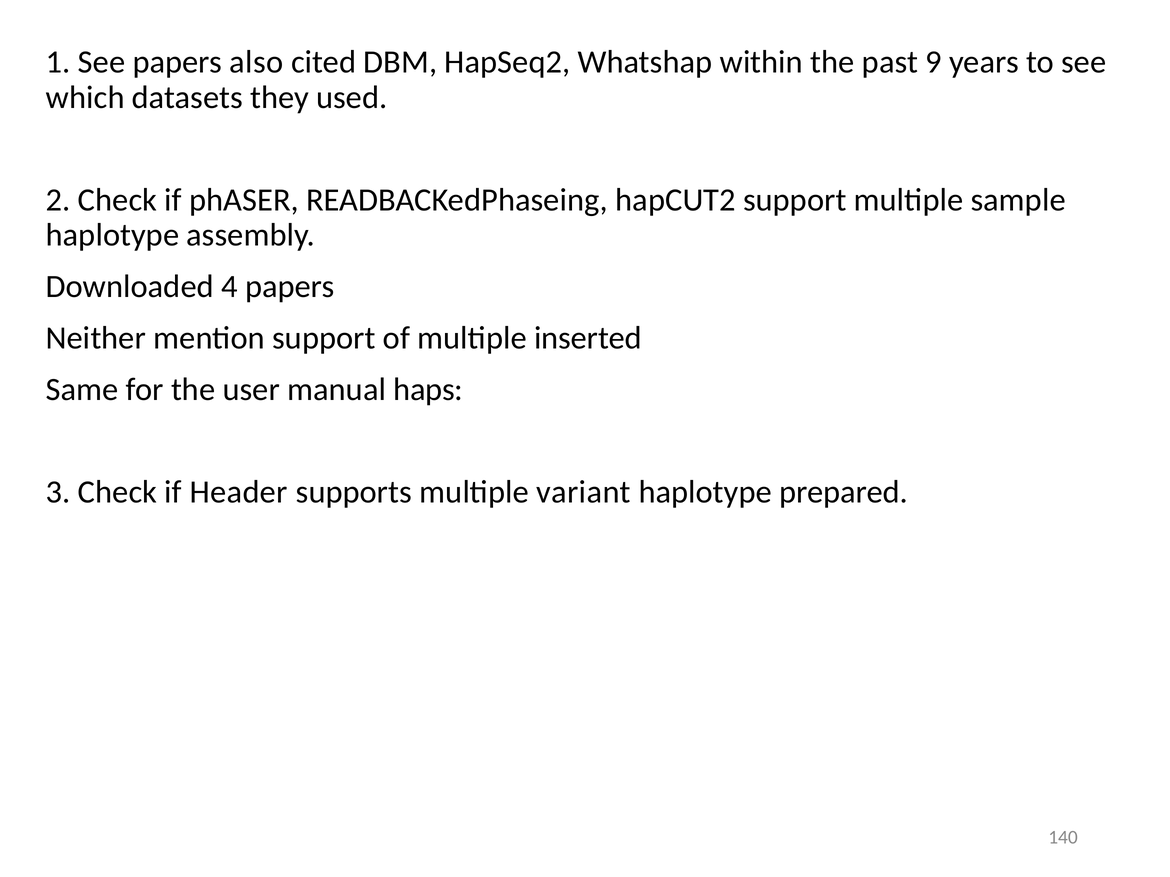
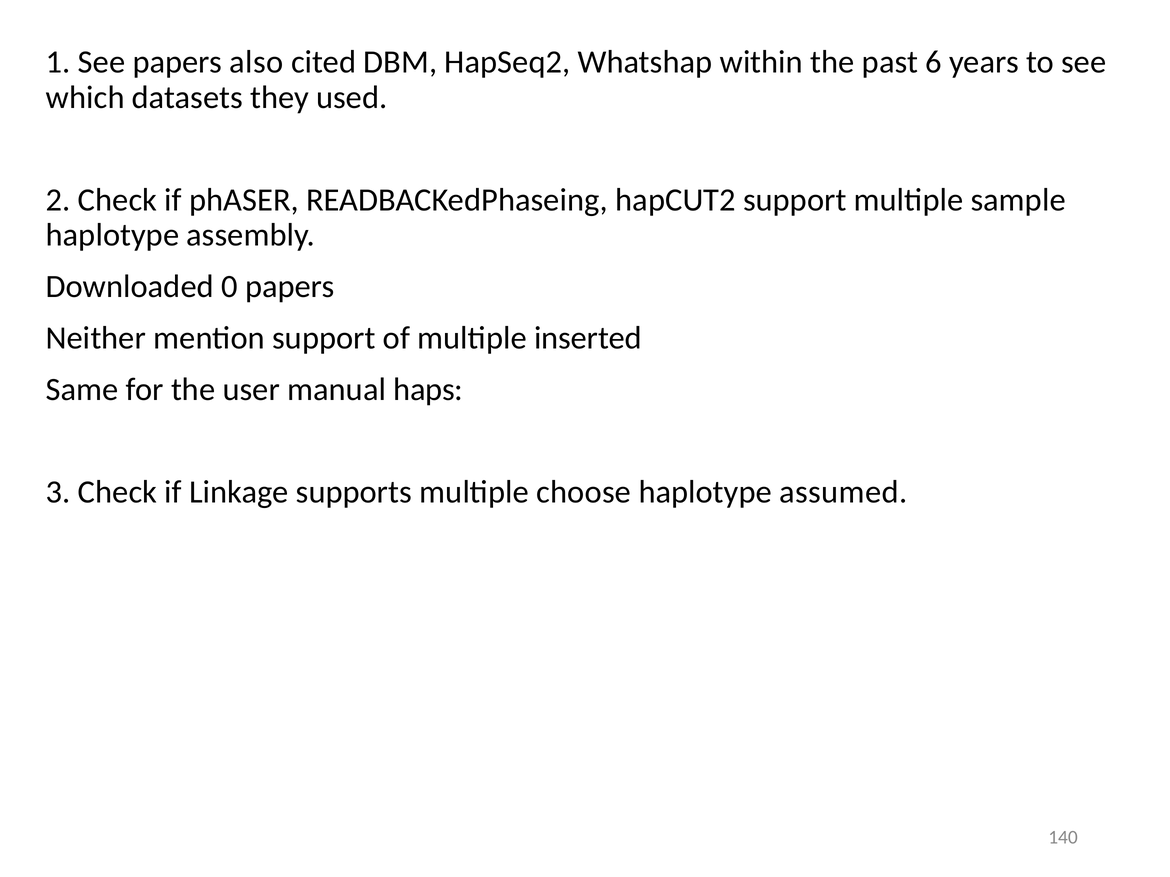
9: 9 -> 6 (933, 62)
4: 4 -> 0 (229, 287)
Header: Header -> Linkage (239, 492)
variant: variant -> choose (584, 492)
prepared: prepared -> assumed (843, 492)
